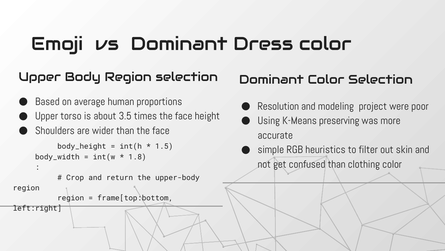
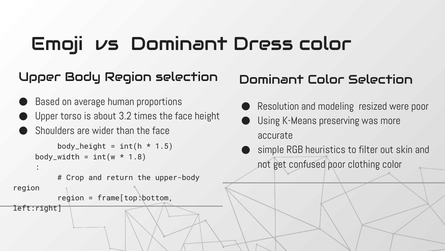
project: project -> resized (373, 106)
3.5: 3.5 -> 3.2 (125, 116)
confused than: than -> poor (337, 164)
